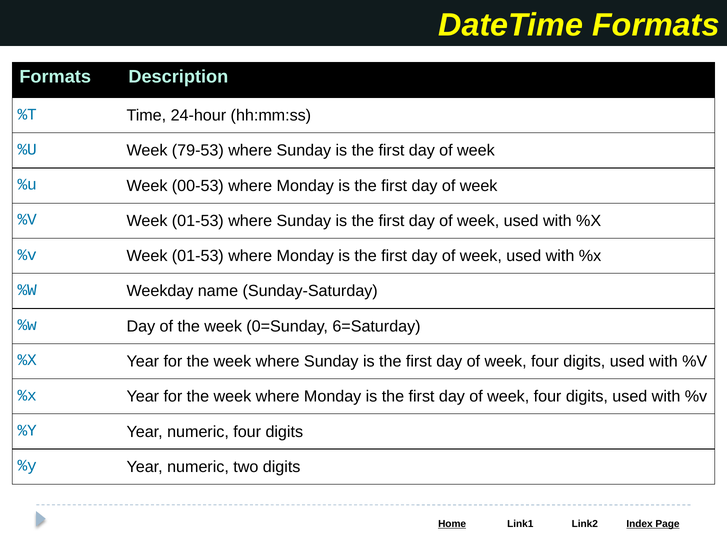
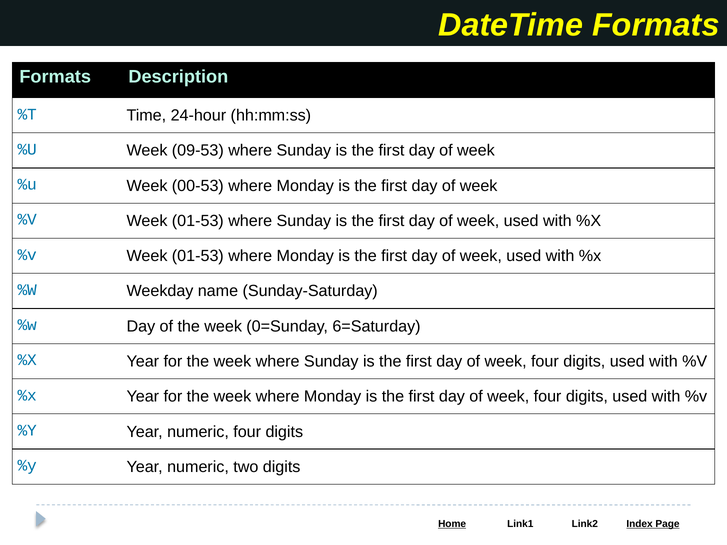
79-53: 79-53 -> 09-53 (198, 151)
